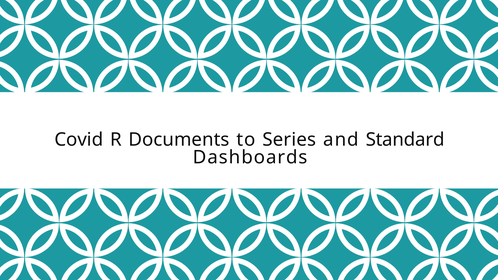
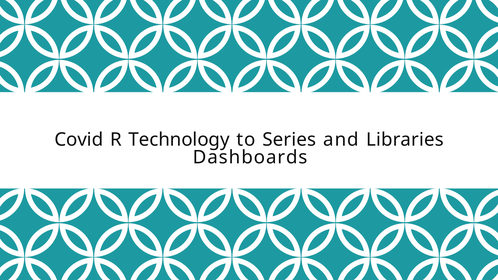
Documents: Documents -> Technology (179, 140)
Standard: Standard -> Libraries (405, 140)
